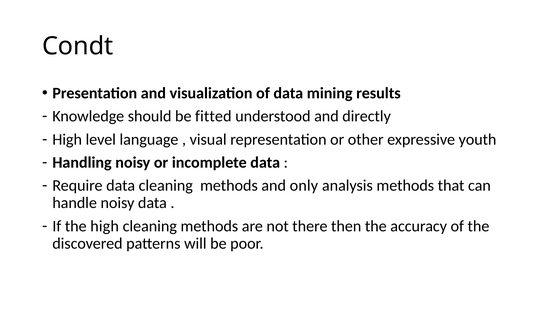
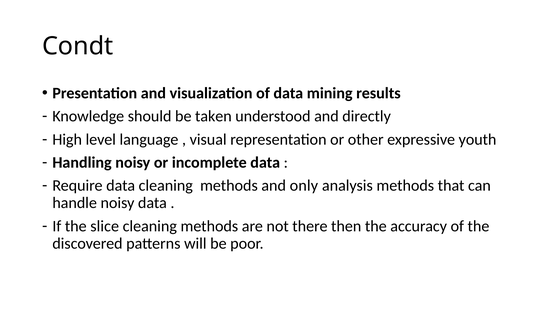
fitted: fitted -> taken (213, 116)
the high: high -> slice (105, 226)
